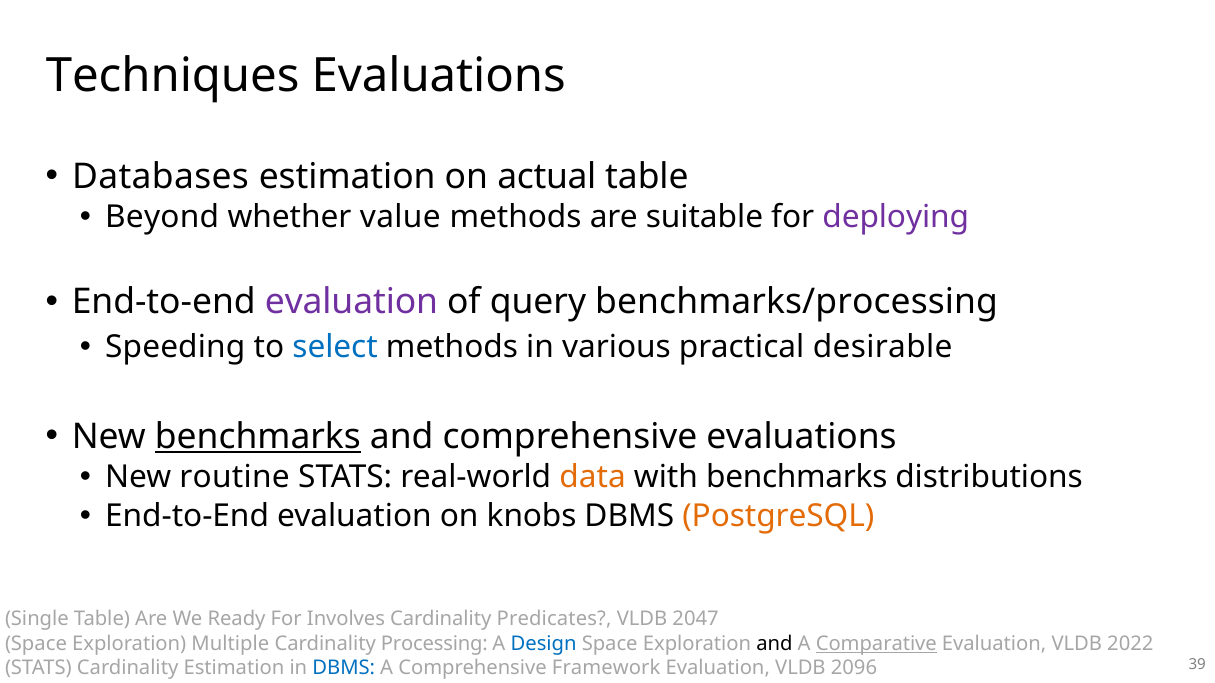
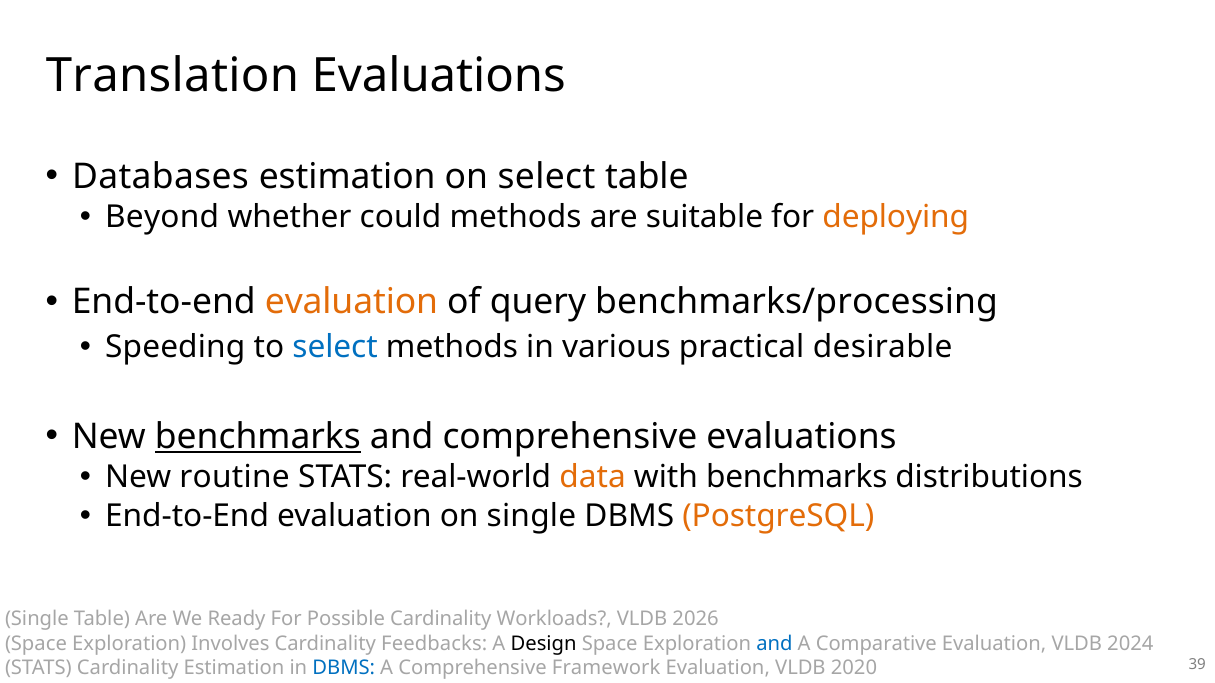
Techniques: Techniques -> Translation (172, 76)
on actual: actual -> select (546, 177)
value: value -> could (400, 217)
deploying colour: purple -> orange (896, 217)
evaluation colour: purple -> orange (351, 302)
on knobs: knobs -> single (531, 517)
Involves: Involves -> Possible (346, 620)
Predicates: Predicates -> Workloads (554, 620)
2047: 2047 -> 2026 (696, 620)
Multiple: Multiple -> Involves (230, 644)
Processing: Processing -> Feedbacks (434, 644)
Design colour: blue -> black (544, 644)
and colour: black -> blue (774, 644)
Comparative underline: present -> none (876, 644)
2022: 2022 -> 2024 (1130, 644)
2096: 2096 -> 2020 (854, 668)
